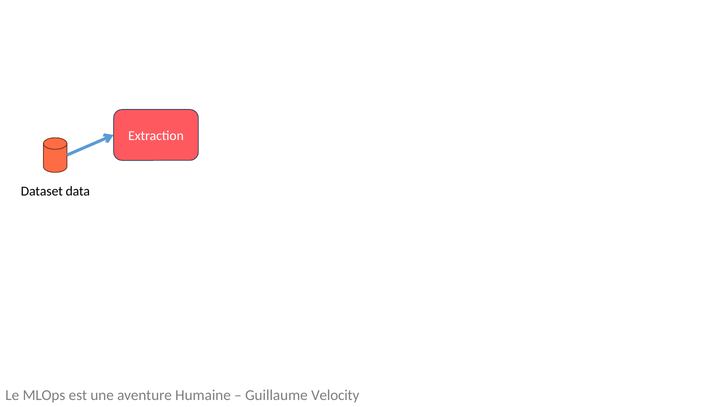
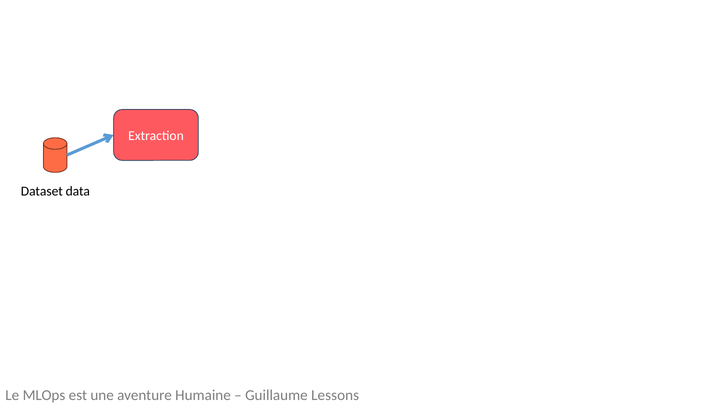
Velocity: Velocity -> Lessons (335, 396)
